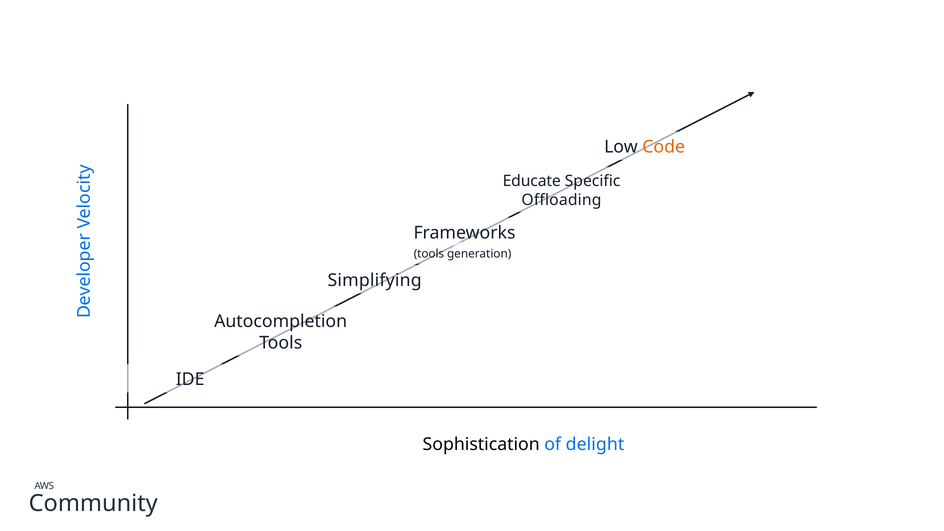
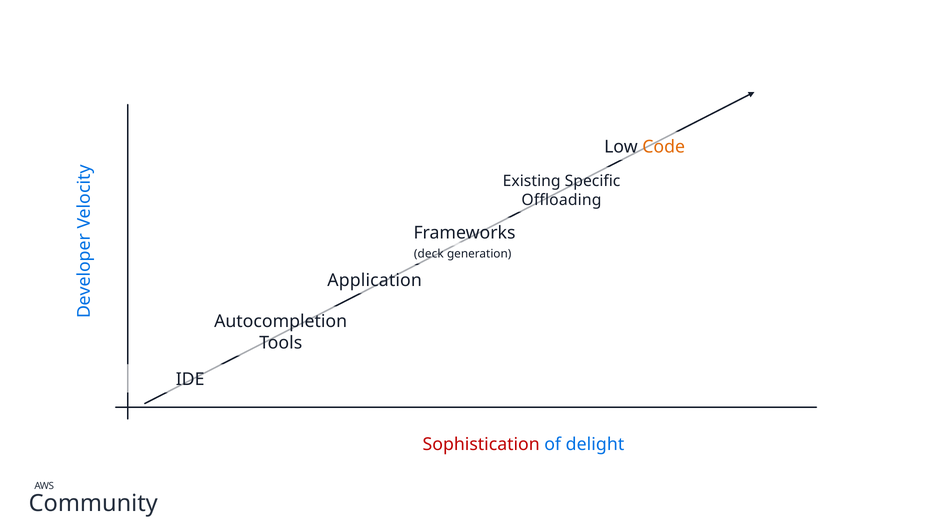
Educate: Educate -> Existing (532, 181)
tools: tools -> deck (429, 254)
Simplifying: Simplifying -> Application (375, 280)
Sophistication colour: black -> red (481, 444)
